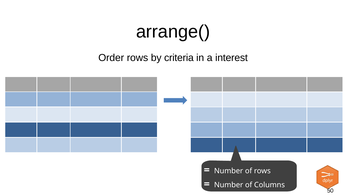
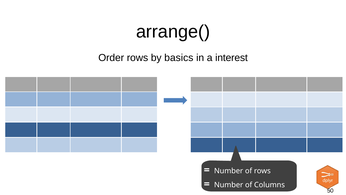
criteria: criteria -> basics (179, 58)
